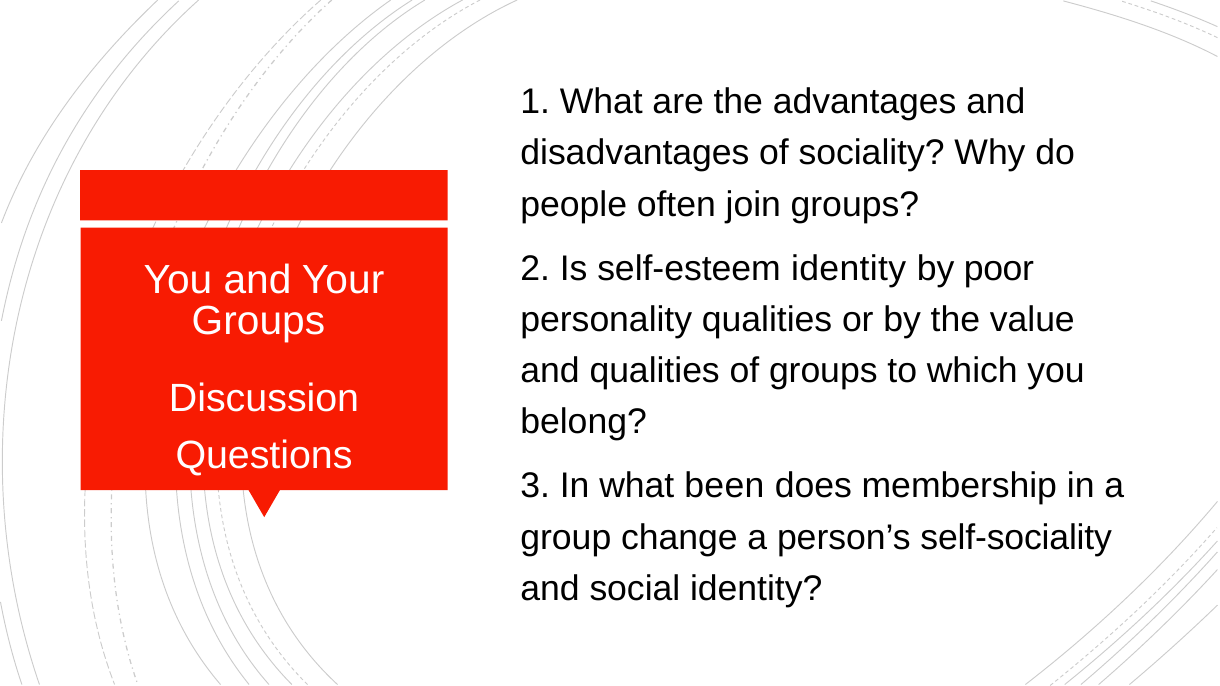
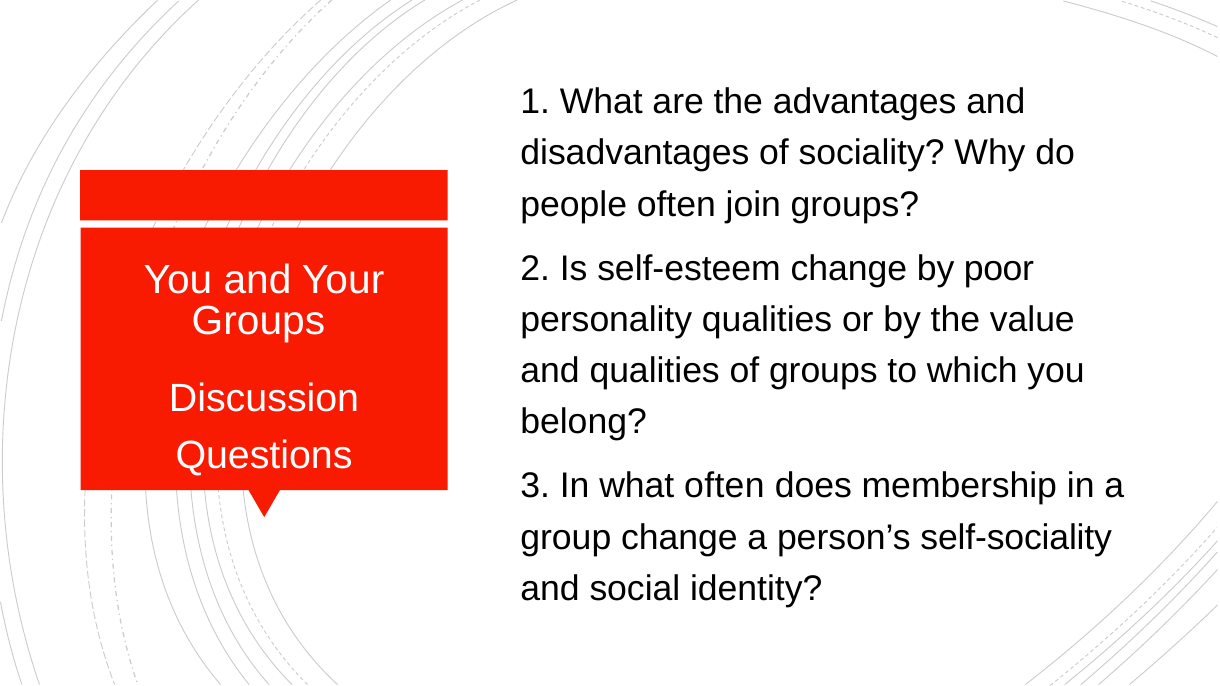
self-esteem identity: identity -> change (849, 269)
what been: been -> often (724, 486)
